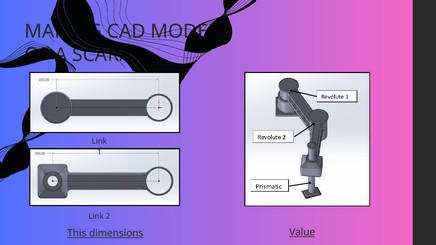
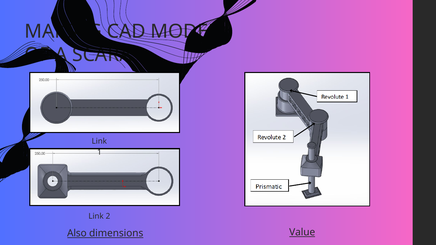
This: This -> Also (77, 233)
